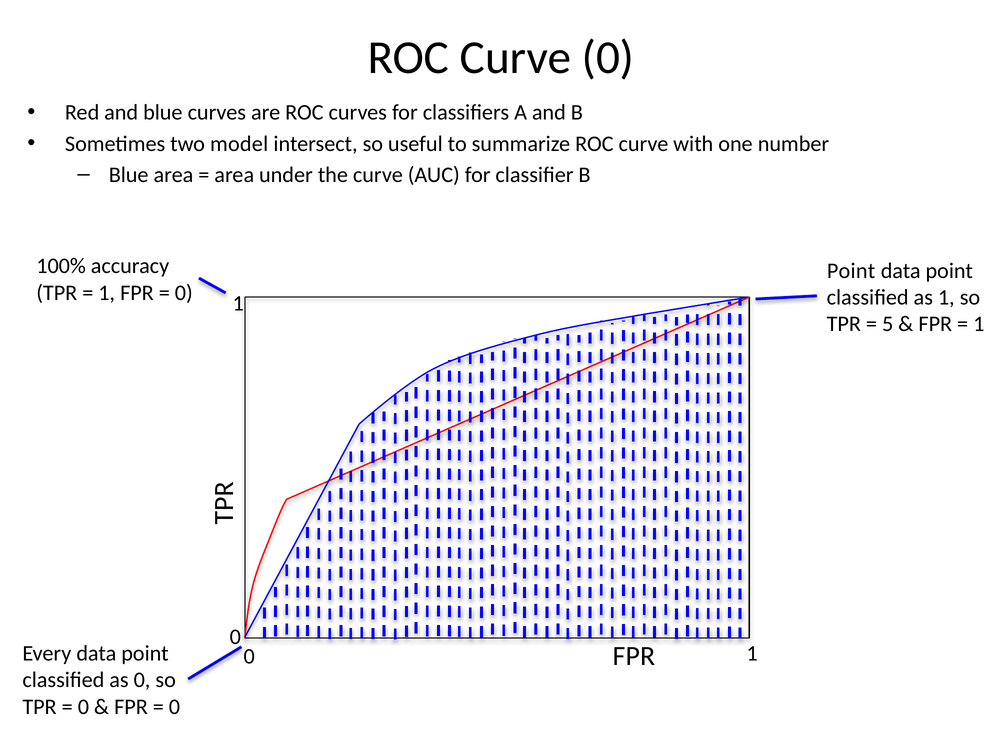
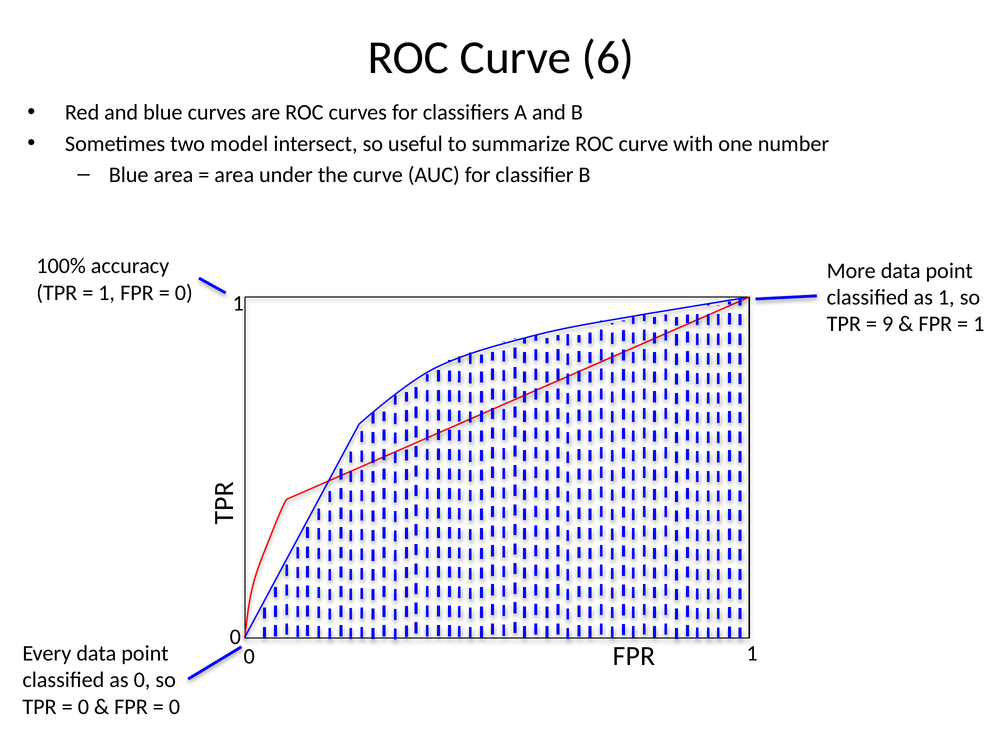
Curve 0: 0 -> 6 (608, 58)
Point: Point -> More (851, 271)
5: 5 -> 9 (888, 324)
